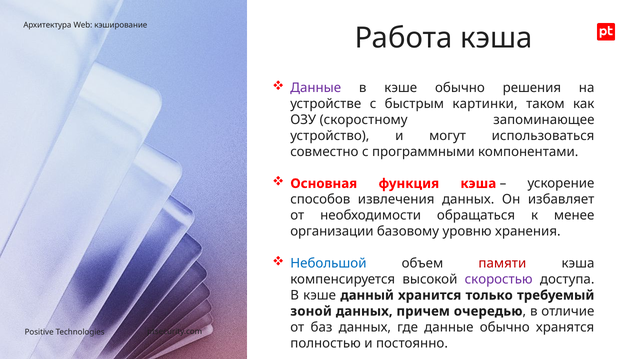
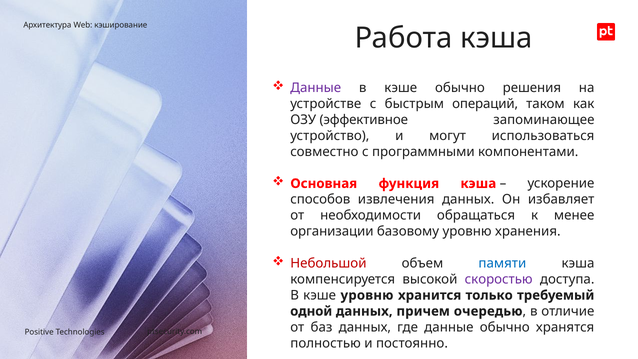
картинки: картинки -> операций (485, 104)
скоростному: скоростному -> эффективное (364, 120)
Небольшой colour: blue -> red (328, 263)
памяти colour: red -> blue (502, 263)
кэше данный: данный -> уровню (367, 295)
зоной: зоной -> одной (311, 311)
